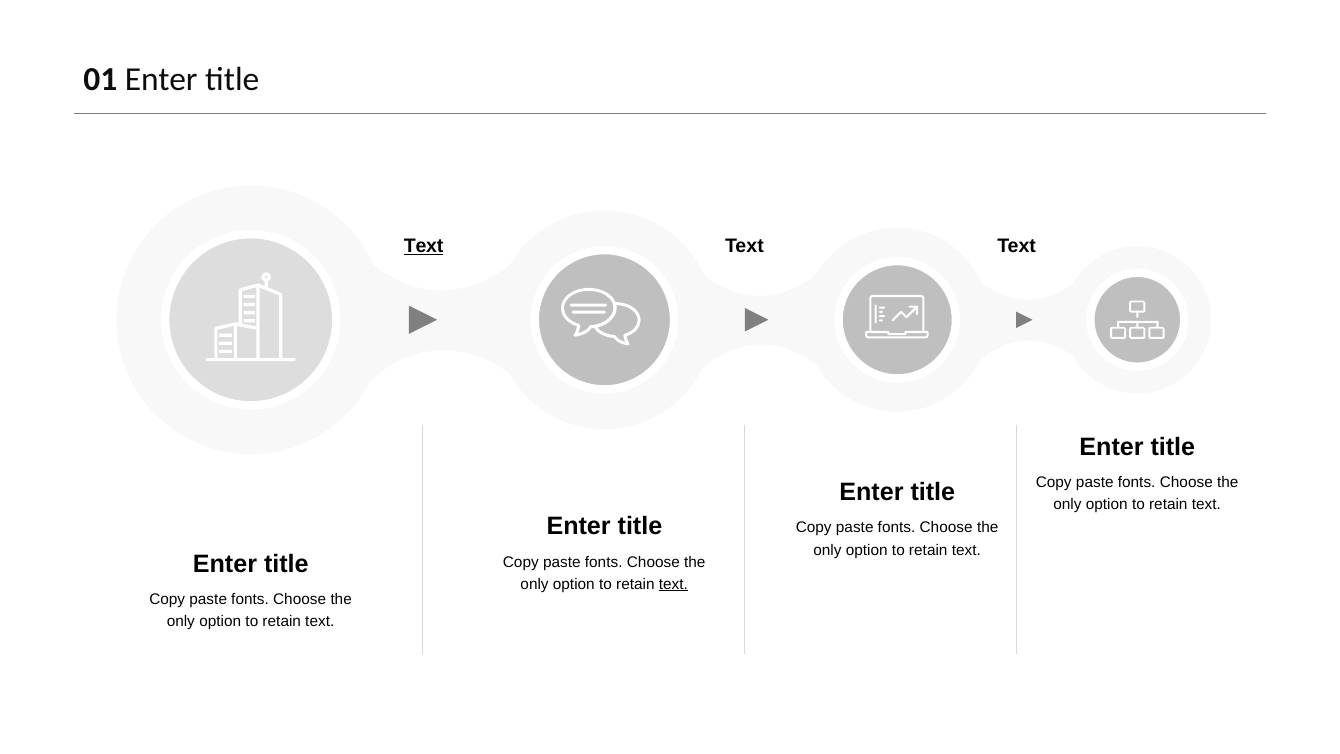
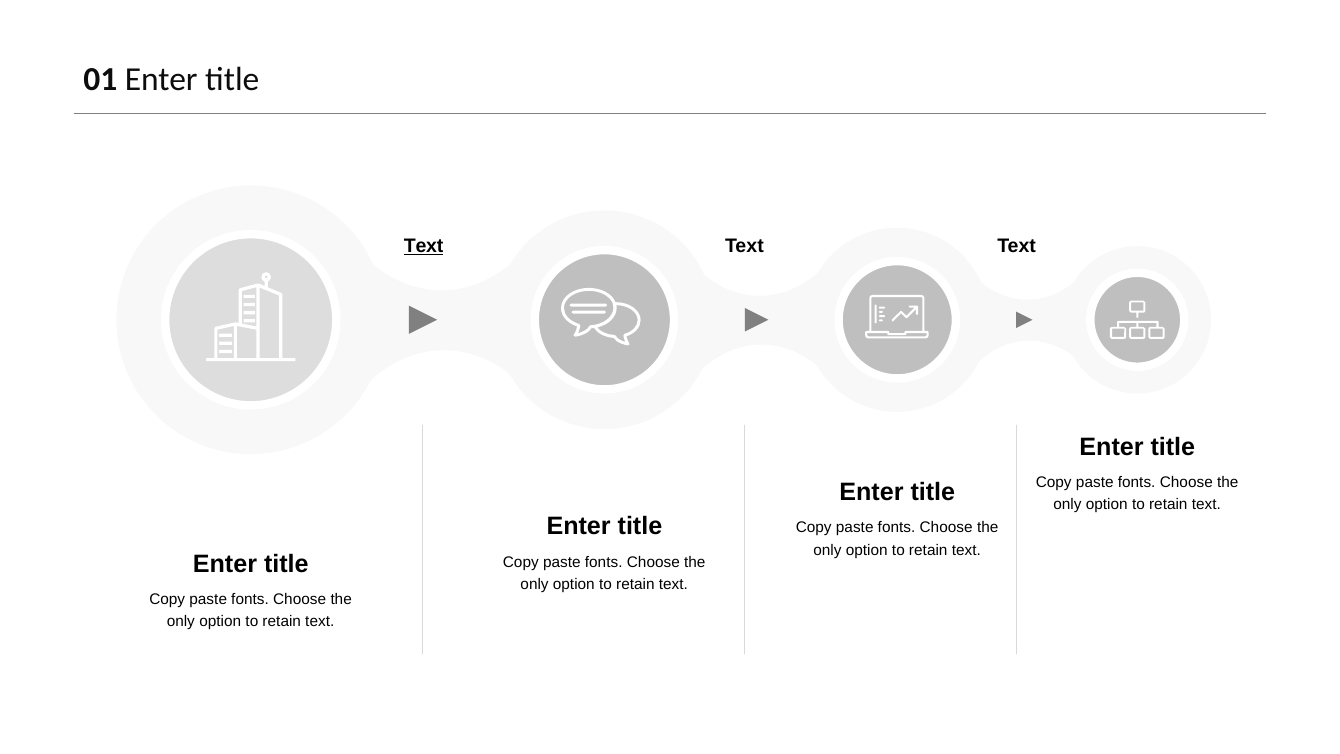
text underline: present -> none (673, 584)
